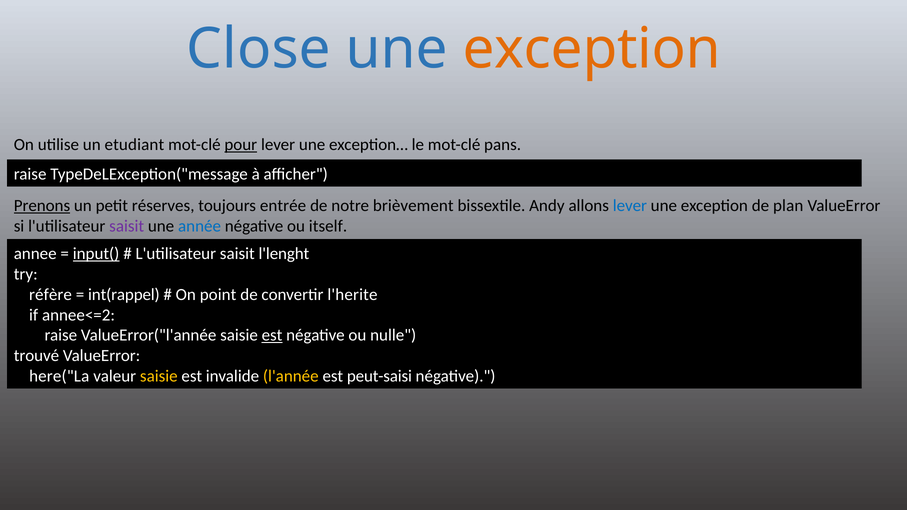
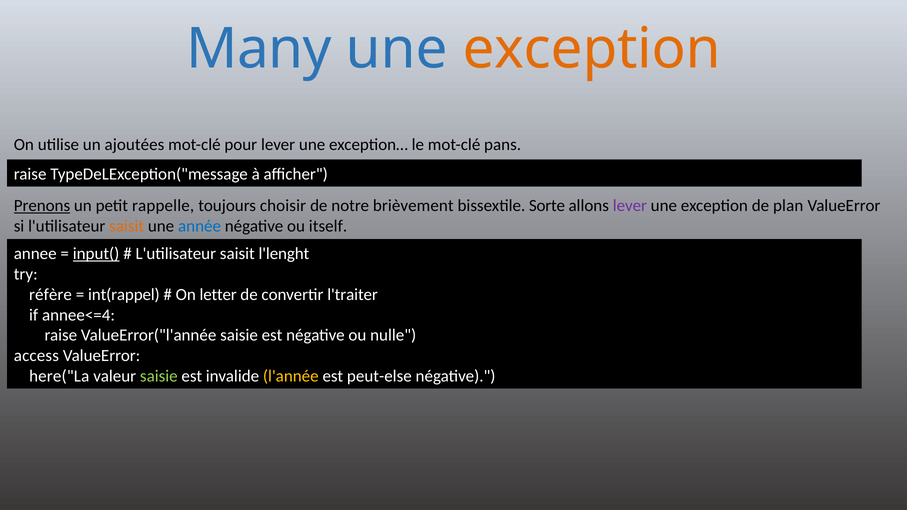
Close: Close -> Many (259, 49)
etudiant: etudiant -> ajoutées (134, 145)
pour underline: present -> none (241, 145)
réserves: réserves -> rappelle (163, 206)
entrée: entrée -> choisir (283, 206)
Andy: Andy -> Sorte (547, 206)
lever colour: blue -> purple (630, 206)
saisit colour: purple -> orange (127, 226)
point: point -> letter (218, 295)
l'herite: l'herite -> l'traiter (353, 295)
annee<=2: annee<=2 -> annee<=4 (78, 315)
est underline: present -> none (272, 335)
trouvé: trouvé -> access (36, 356)
saisie colour: yellow -> light green (159, 376)
peut-saisi: peut-saisi -> peut-else (379, 376)
